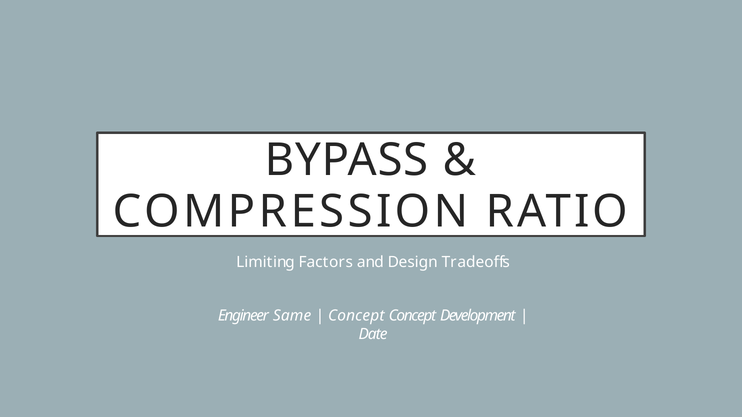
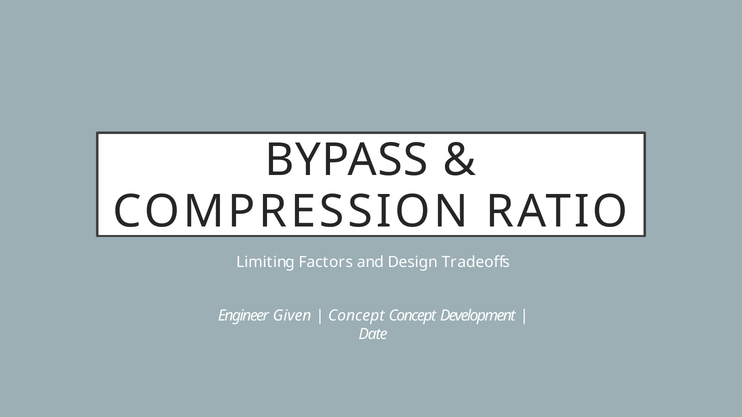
Same: Same -> Given (292, 316)
